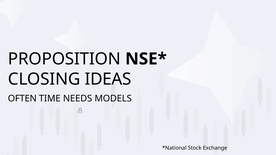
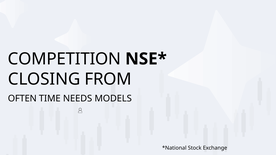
PROPOSITION: PROPOSITION -> COMPETITION (64, 59)
IDEAS: IDEAS -> FROM (108, 79)
